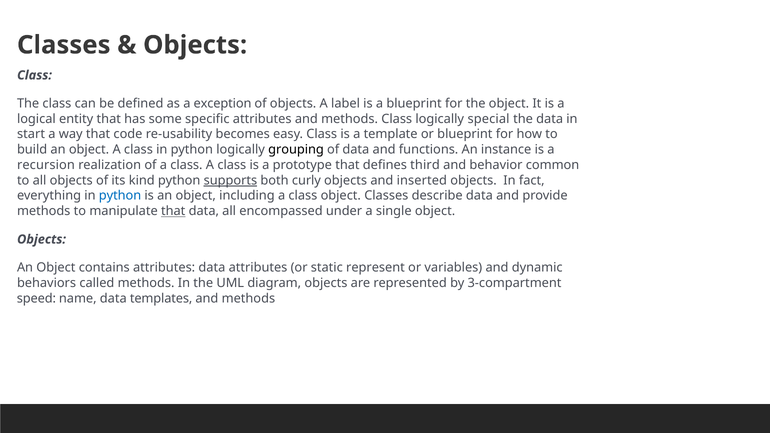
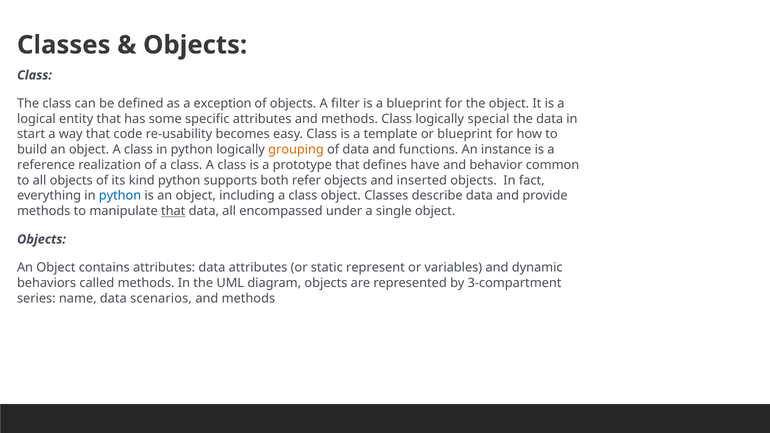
label: label -> filter (345, 103)
grouping colour: black -> orange (296, 150)
recursion: recursion -> reference (46, 165)
third: third -> have (425, 165)
supports underline: present -> none (230, 180)
curly: curly -> refer (306, 180)
speed: speed -> series (36, 298)
templates: templates -> scenarios (161, 298)
